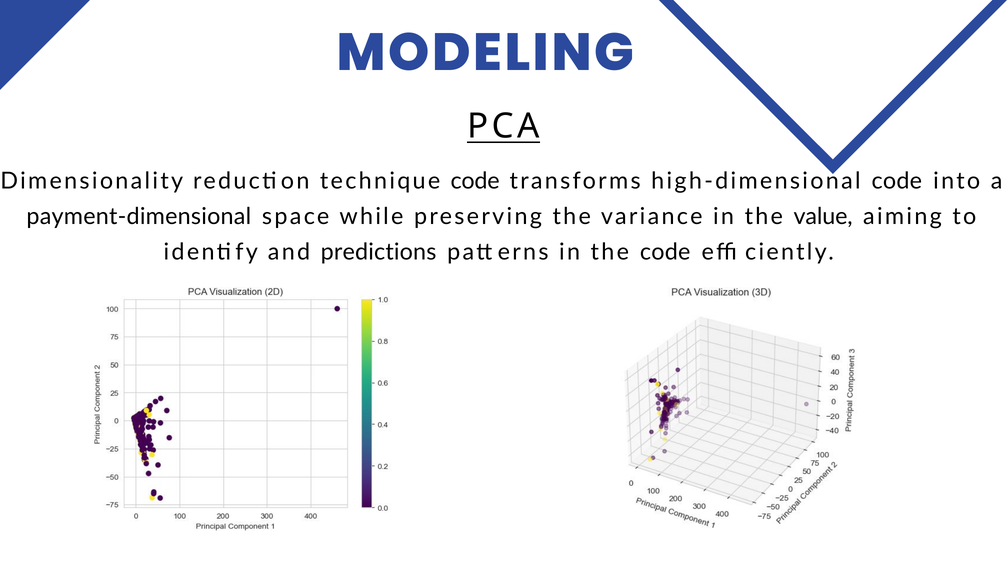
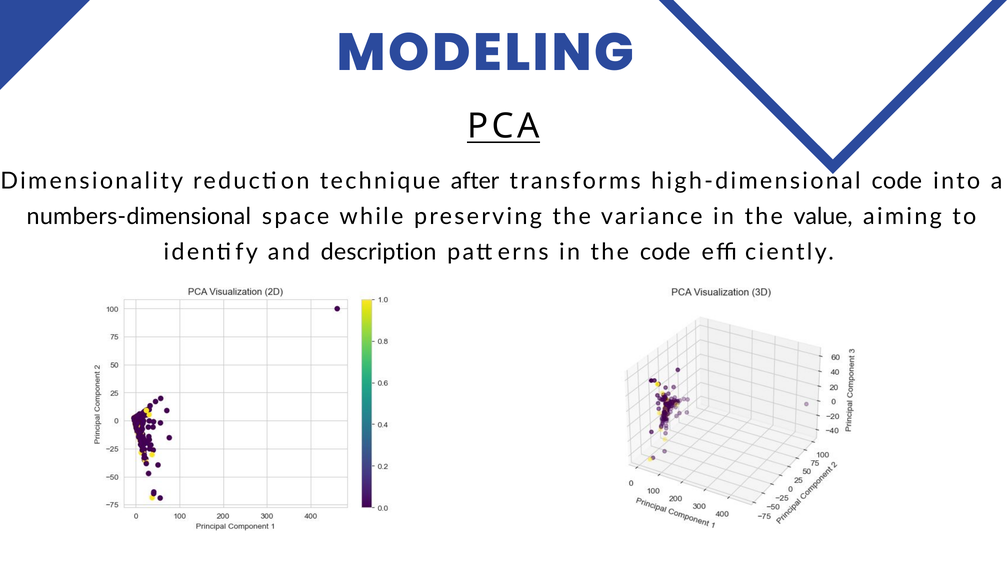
technique code: code -> after (475, 181)
payment-dimensional: payment-dimensional -> numbers-dimensional (139, 217)
predictions: predictions -> description (379, 252)
